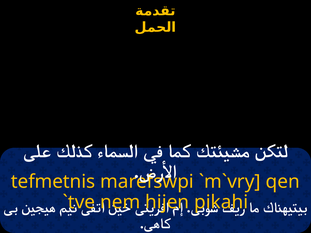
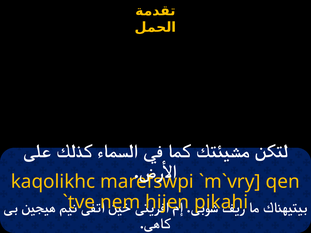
tefmetnis: tefmetnis -> kaqolikhc (53, 182)
